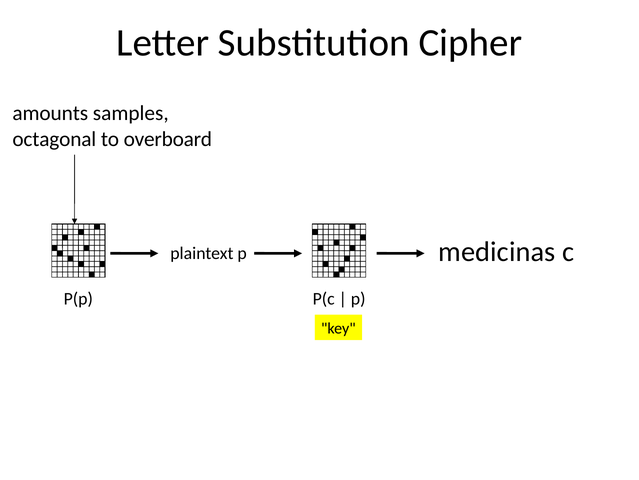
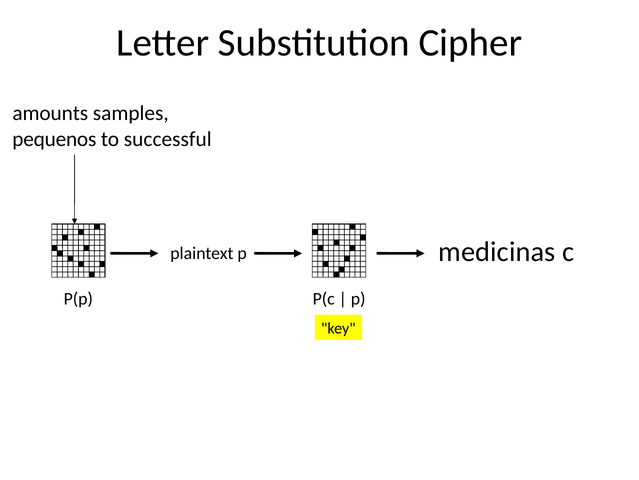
octagonal: octagonal -> pequenos (54, 139)
overboard: overboard -> successful (168, 139)
